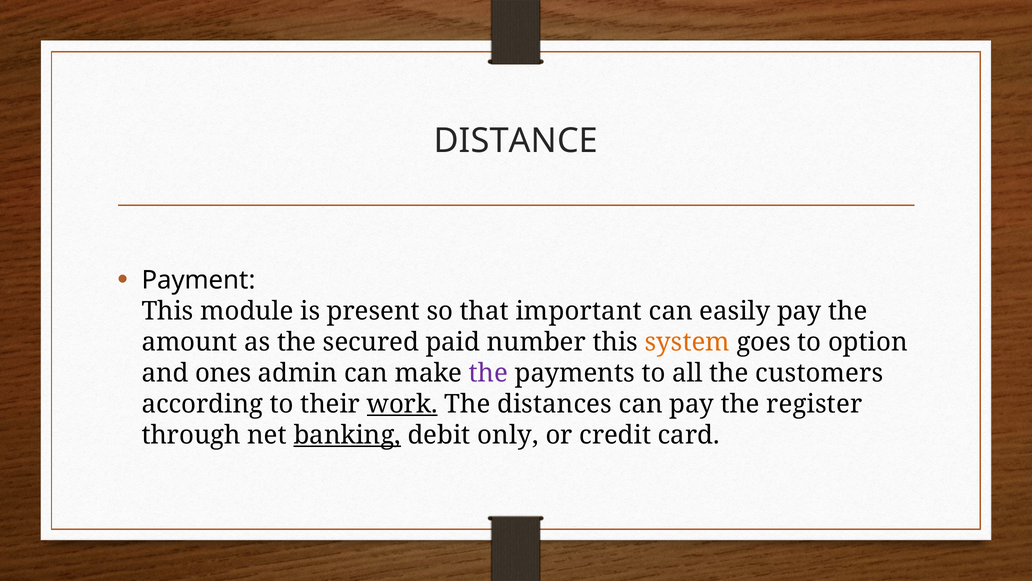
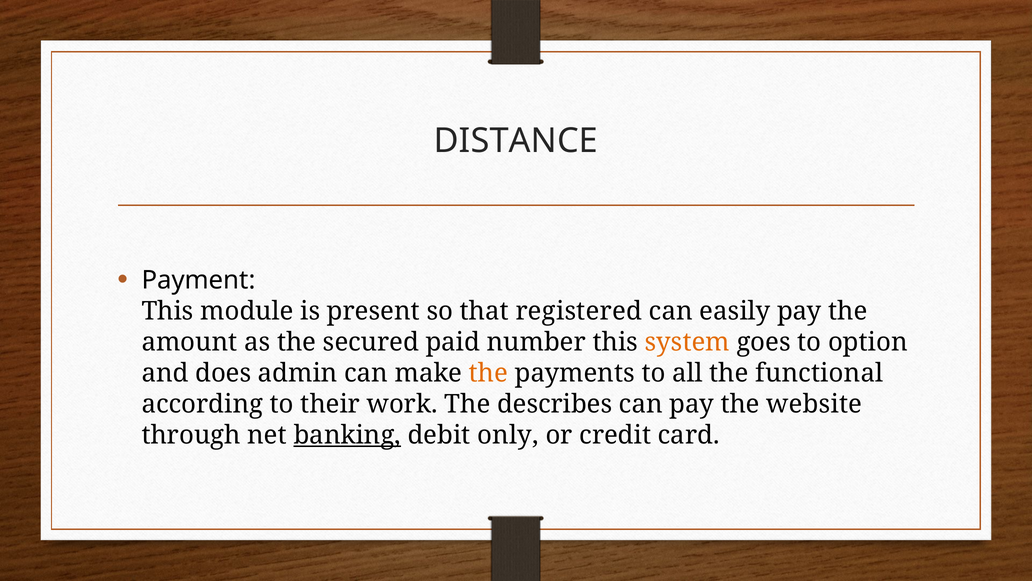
important: important -> registered (579, 311)
ones: ones -> does (223, 373)
the colour: purple -> orange (488, 373)
customers: customers -> functional (819, 373)
work underline: present -> none (402, 404)
distances: distances -> describes (555, 404)
register: register -> website (814, 404)
